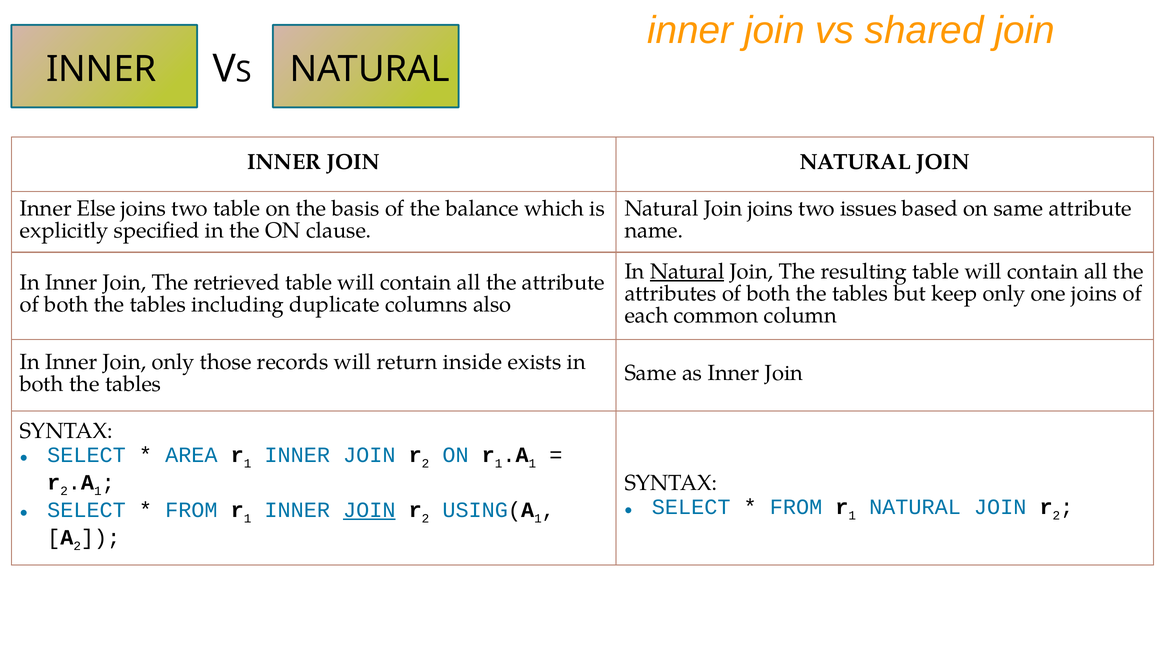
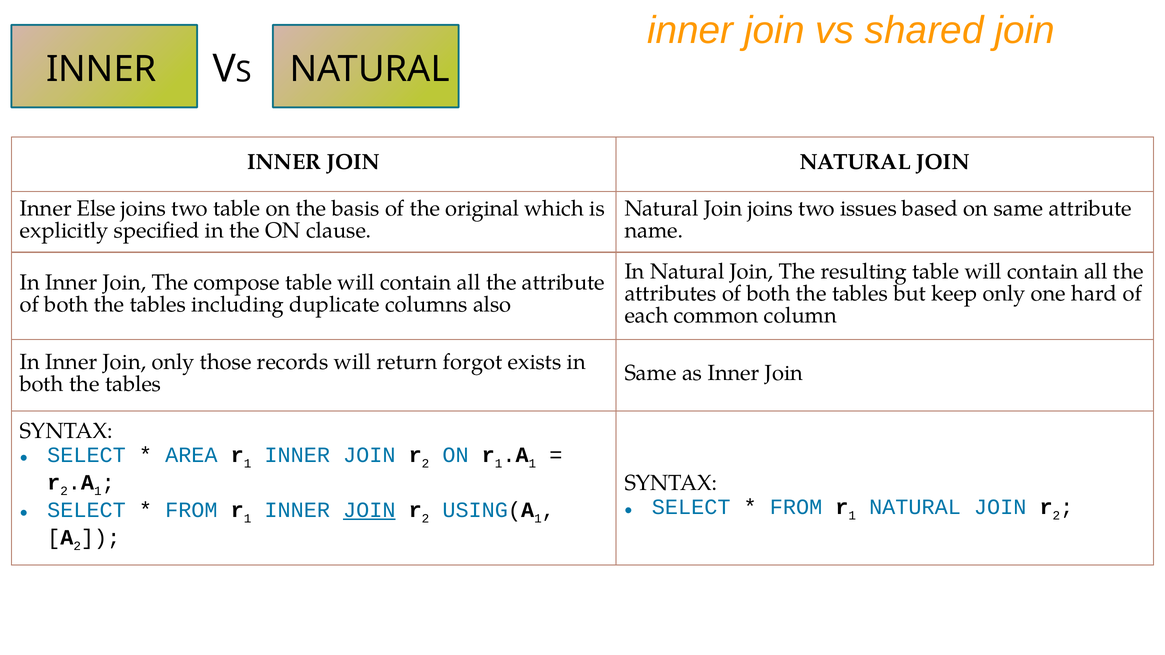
balance: balance -> original (482, 209)
Natural underline: present -> none (687, 272)
retrieved: retrieved -> compose (237, 283)
one joins: joins -> hard (1094, 294)
inside: inside -> forgot (473, 362)
